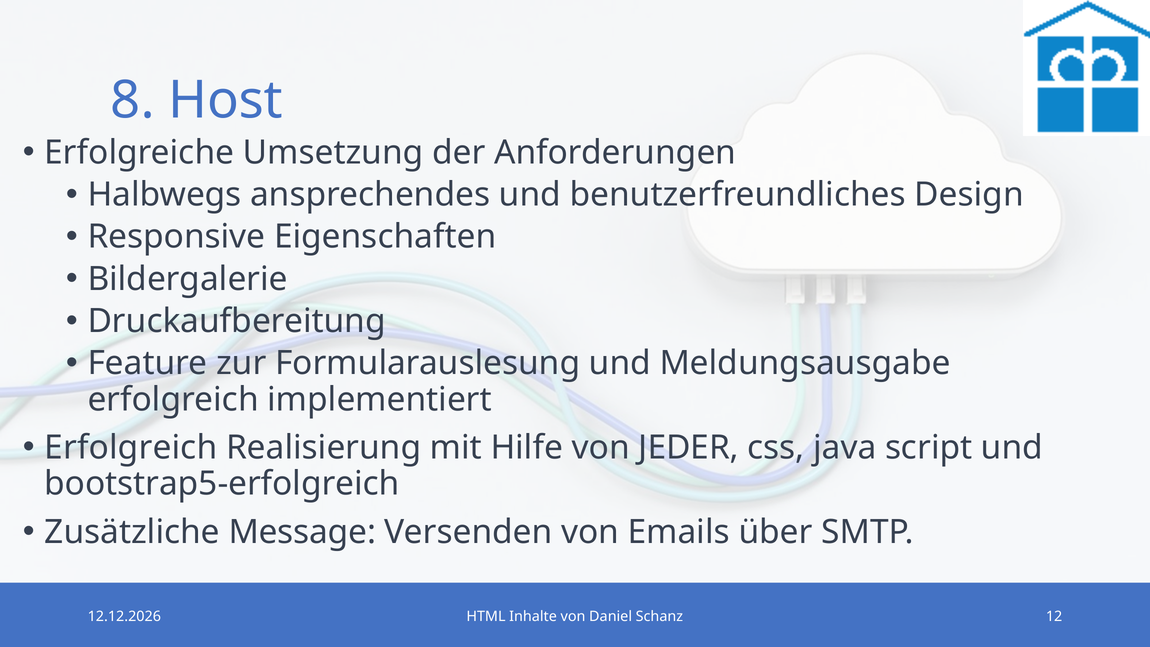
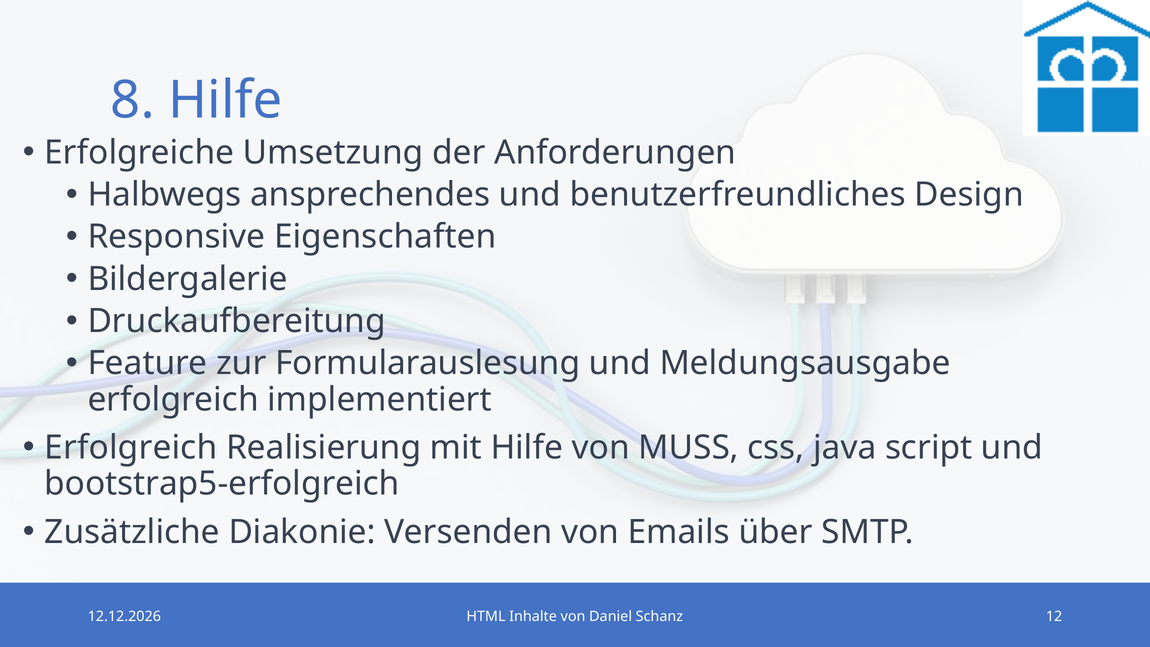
8 Host: Host -> Hilfe (225, 100)
JEDER: JEDER -> MUSS (689, 448)
Message: Message -> Diakonie (302, 532)
